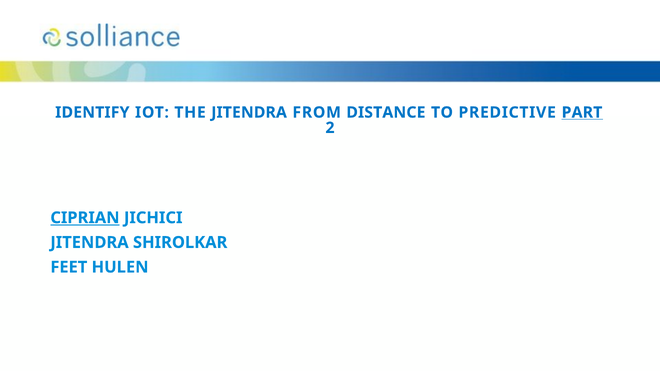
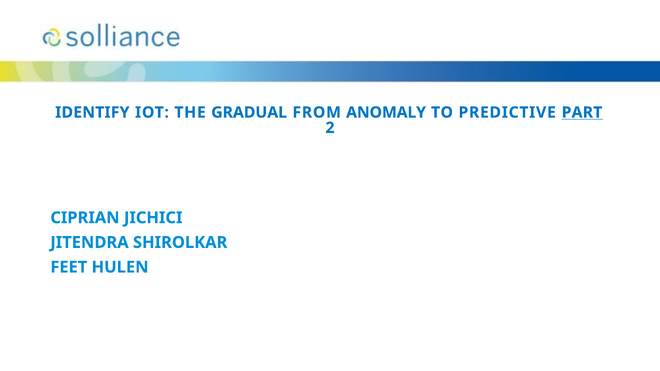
THE JITENDRA: JITENDRA -> GRADUAL (249, 113)
DISTANCE: DISTANCE -> ANOMALY (386, 113)
CIPRIAN underline: present -> none (85, 218)
